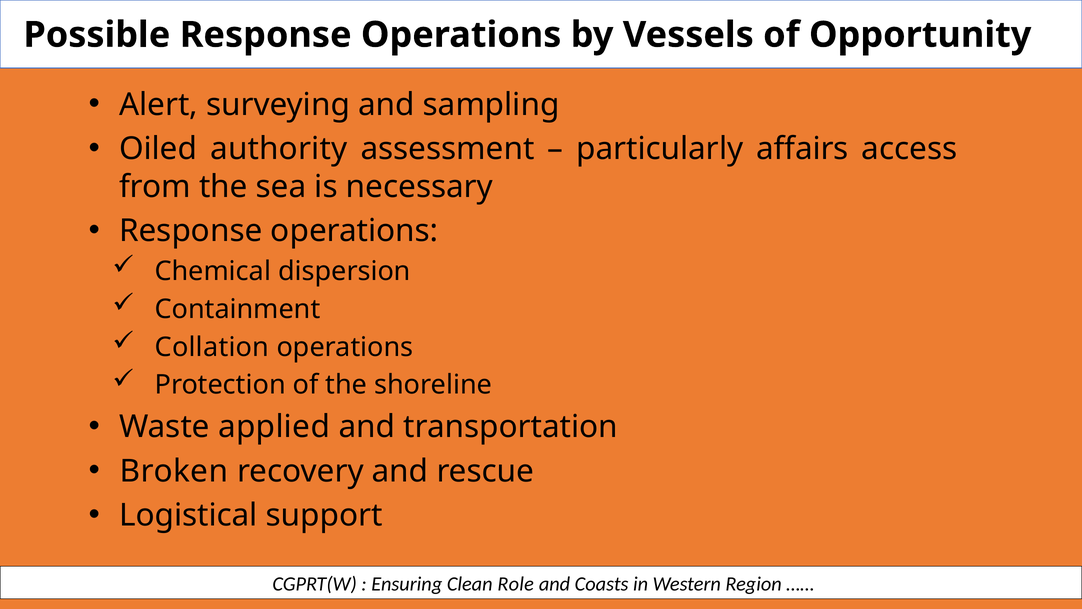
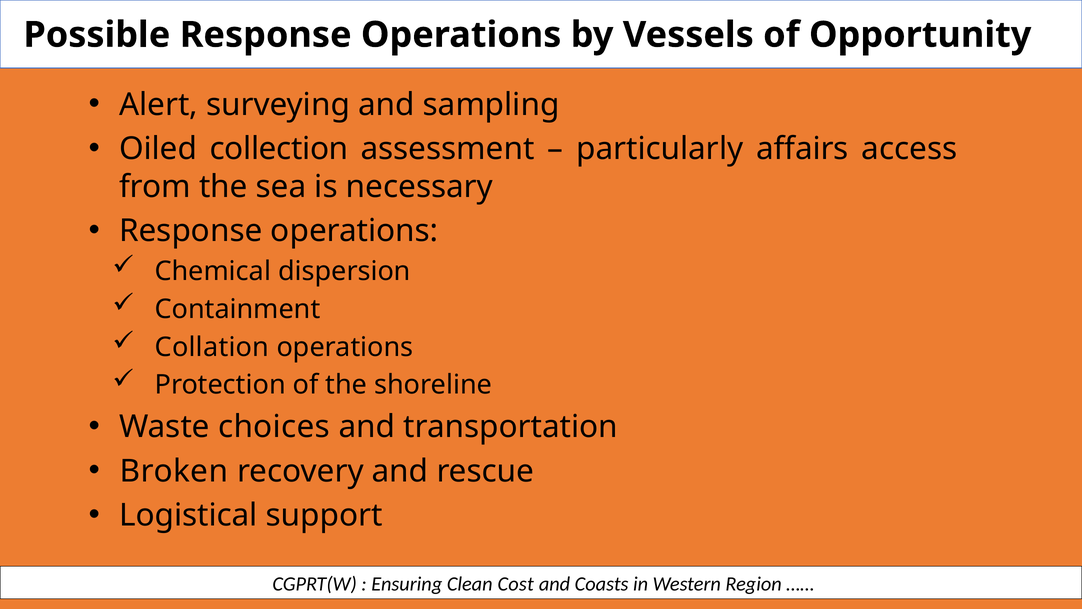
authority: authority -> collection (279, 149)
applied: applied -> choices (274, 427)
Role: Role -> Cost (516, 584)
